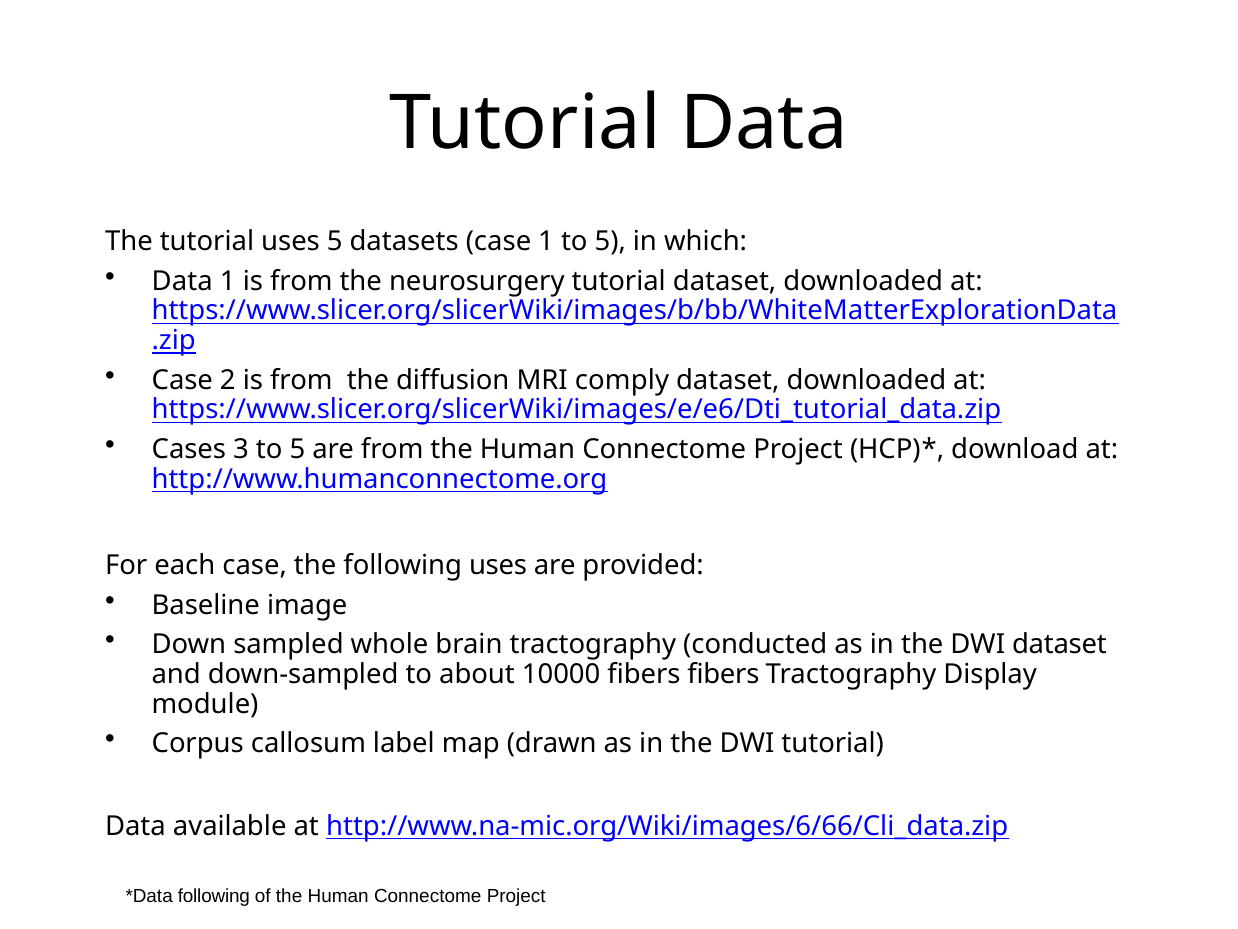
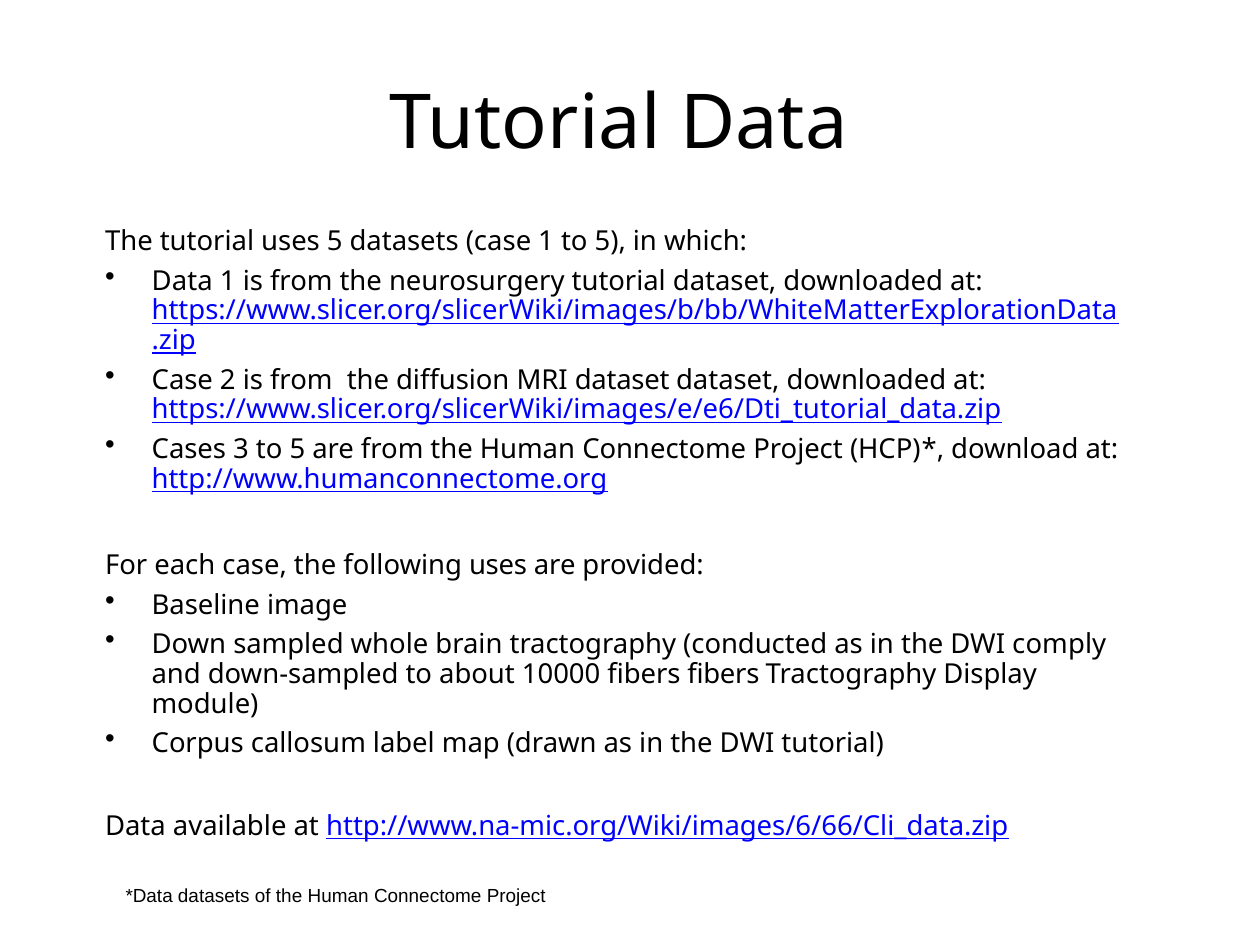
MRI comply: comply -> dataset (622, 380)
DWI dataset: dataset -> comply (1059, 644)
following: following -> datasets (214, 896)
